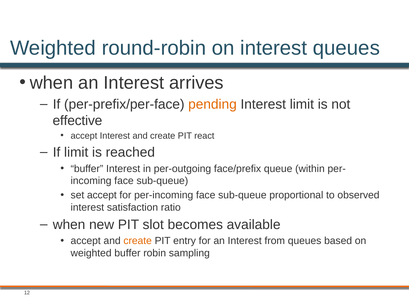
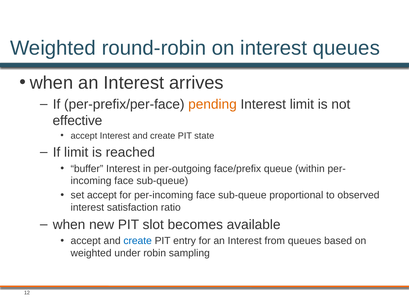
react: react -> state (204, 136)
create colour: orange -> blue (138, 241)
weighted buffer: buffer -> under (127, 253)
